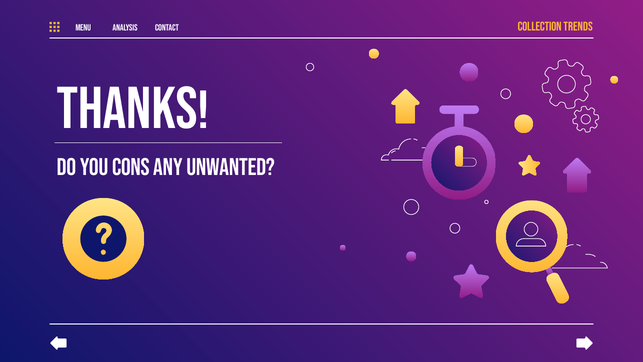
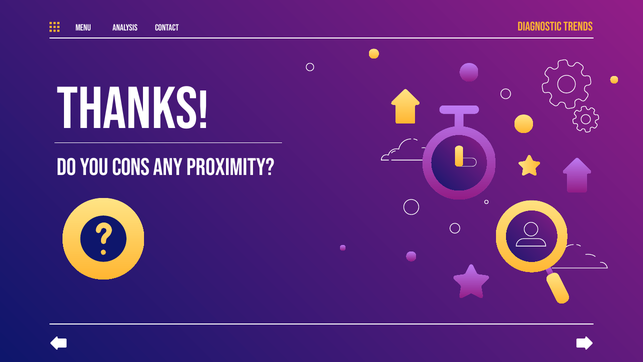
COLLECTION: COLLECTION -> DIAGNOSTIC (540, 26)
unwanted: unwanted -> proximity (230, 167)
